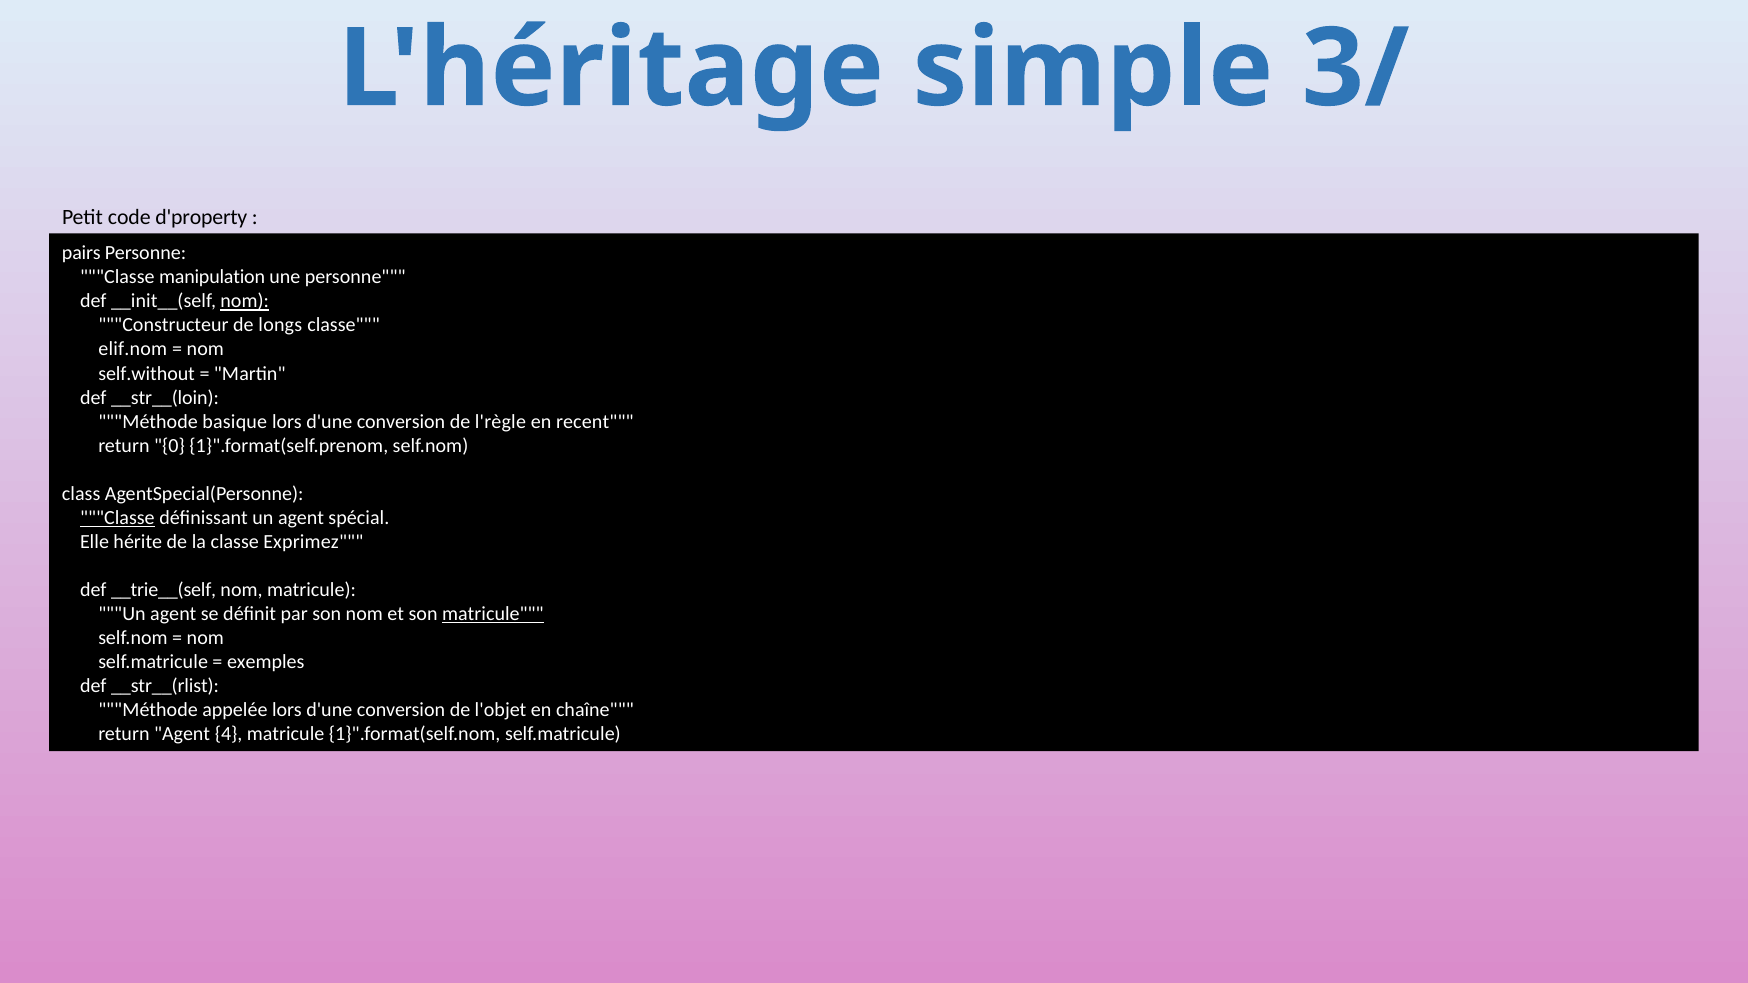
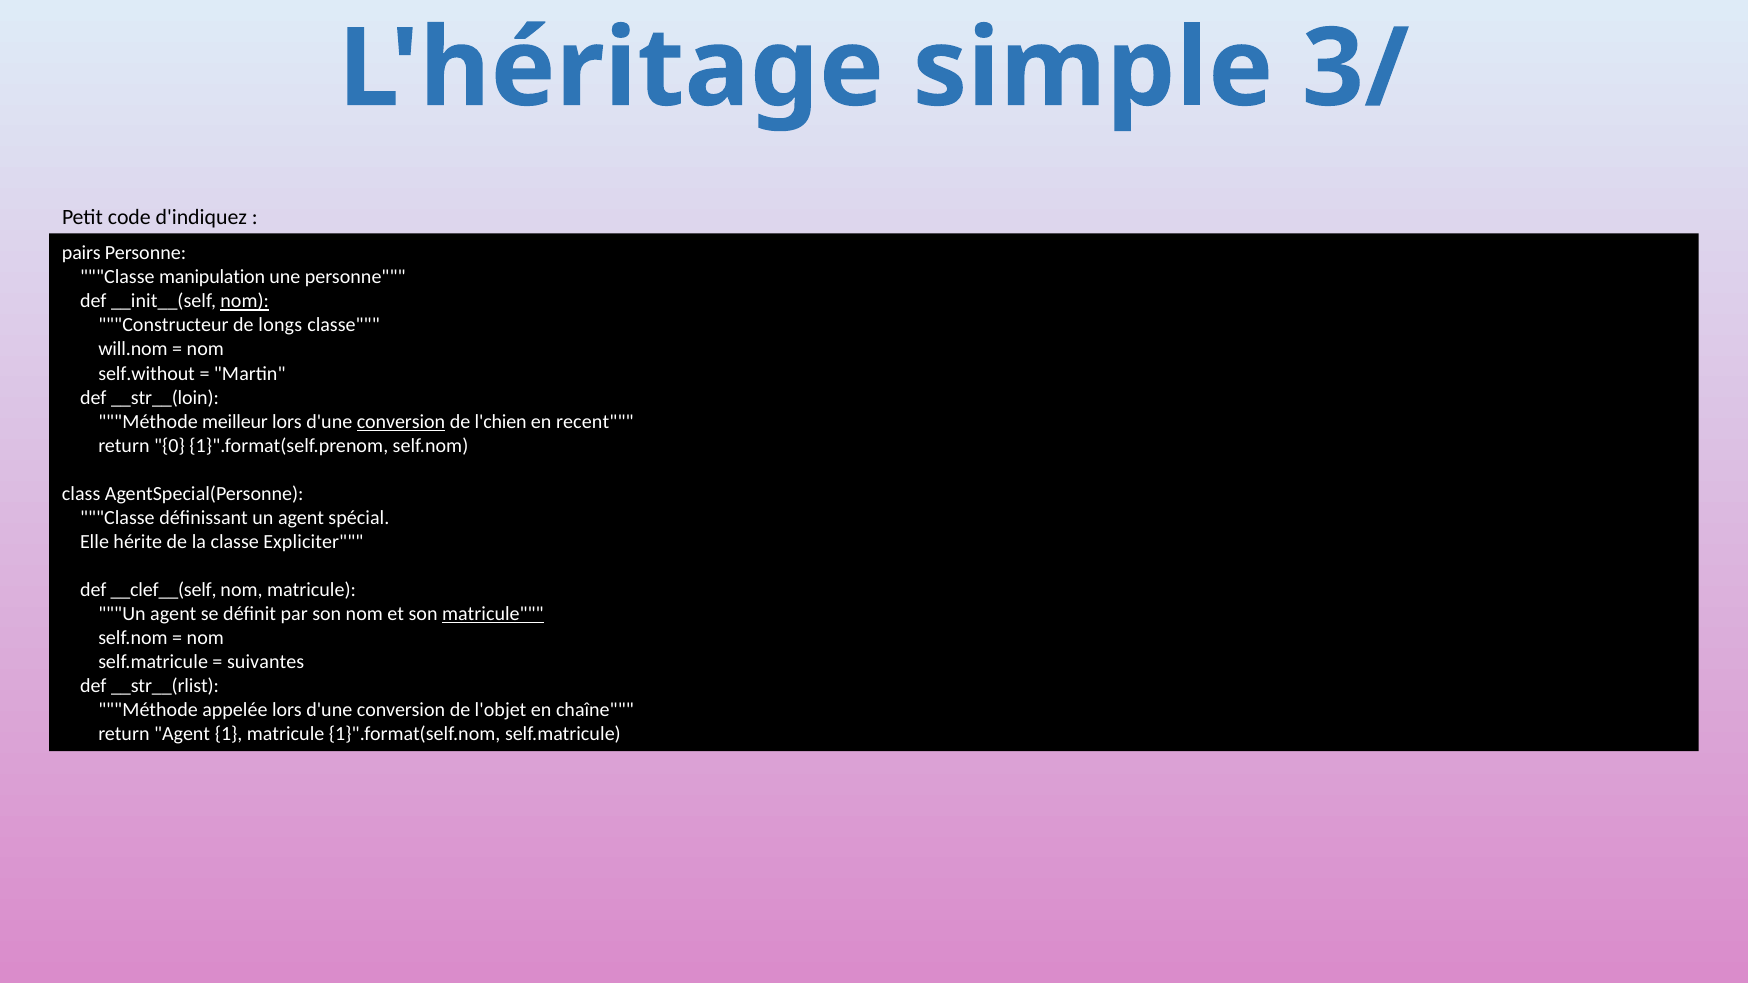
d'property: d'property -> d'indiquez (201, 217)
elif.nom: elif.nom -> will.nom (133, 349)
basique: basique -> meilleur (235, 422)
conversion underline: none -> present (401, 422)
l'règle: l'règle -> l'chien (501, 422)
Classe underline: present -> none (117, 518)
Exprimez: Exprimez -> Expliciter (313, 542)
__trie__(self: __trie__(self -> __clef__(self (164, 590)
exemples: exemples -> suivantes (266, 662)
4: 4 -> 1 (229, 734)
